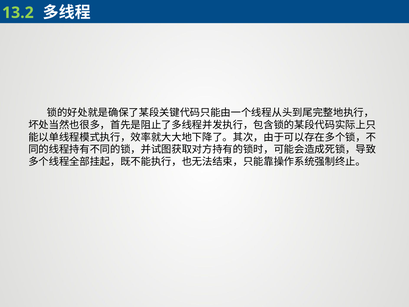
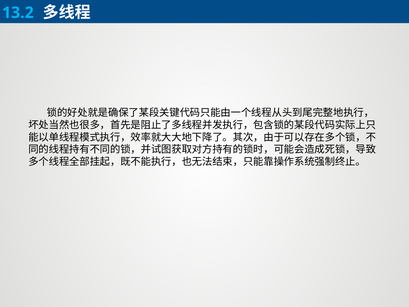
13.2 colour: light green -> light blue (18, 13)
